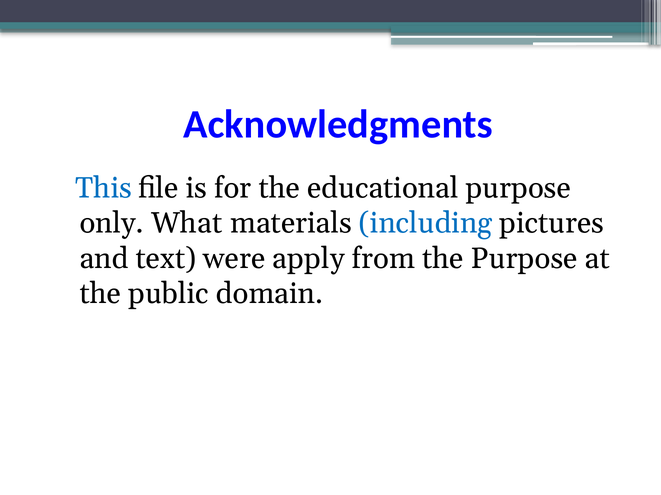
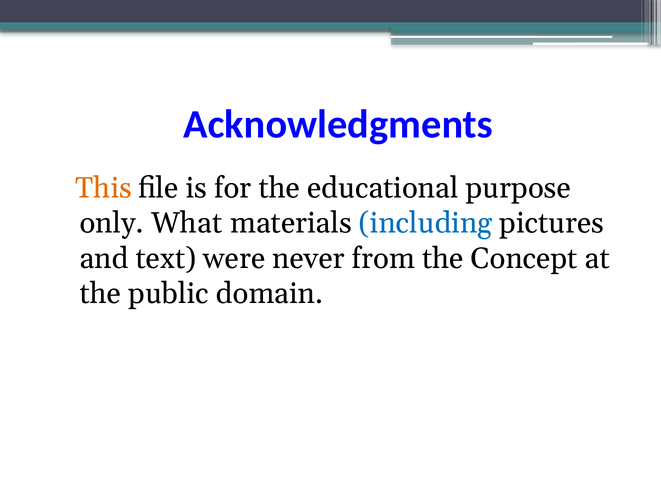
This colour: blue -> orange (104, 188)
apply: apply -> never (309, 259)
the Purpose: Purpose -> Concept (524, 259)
